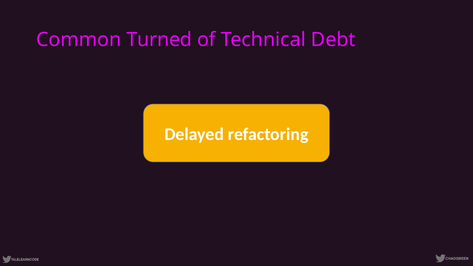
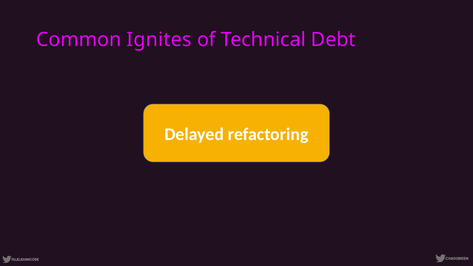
Turned: Turned -> Ignites (159, 40)
